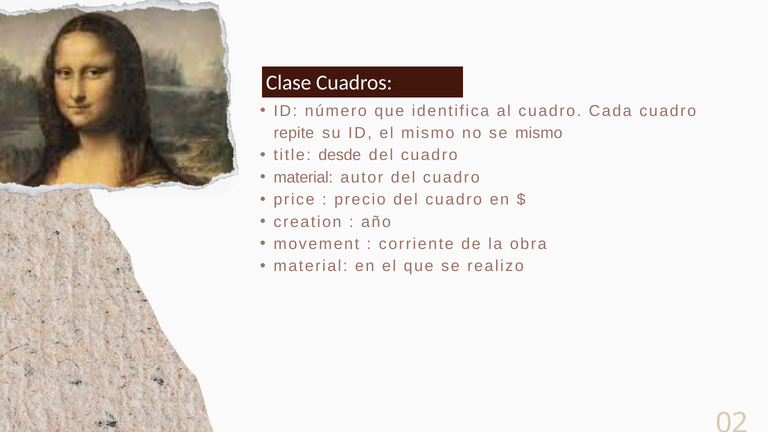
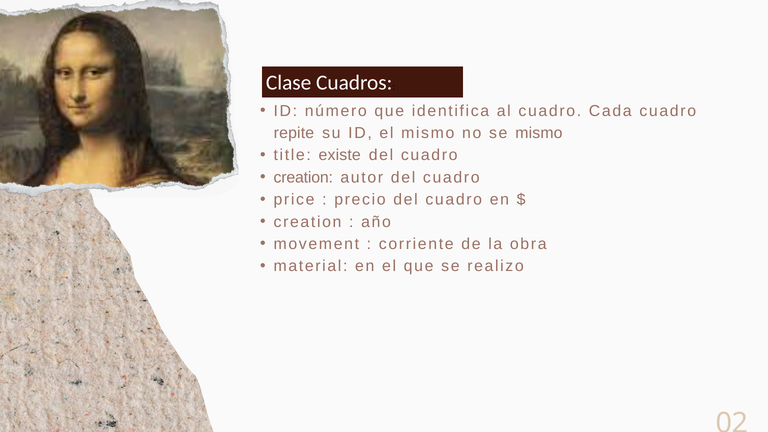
desde: desde -> existe (340, 155)
material: material -> creation (303, 177)
